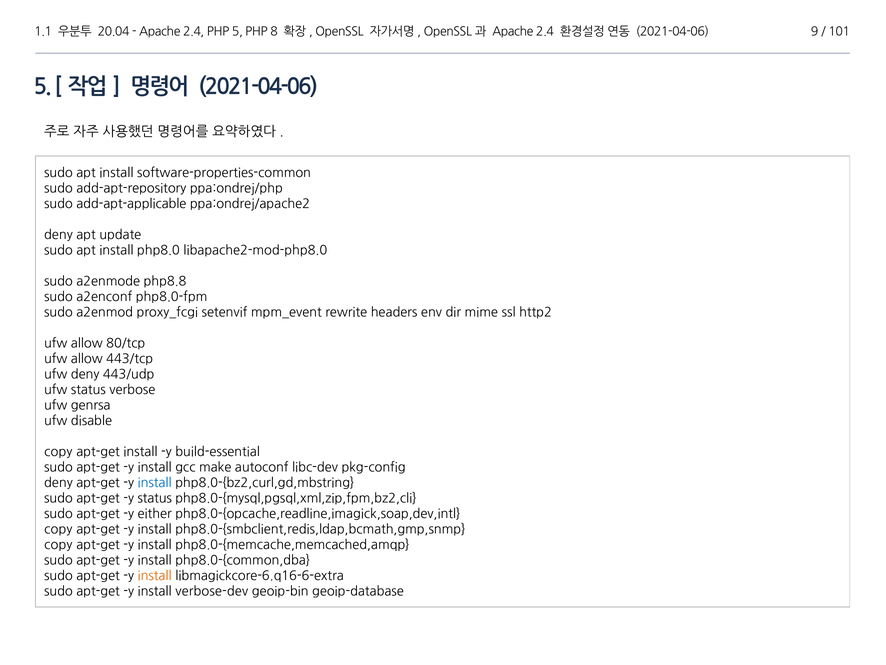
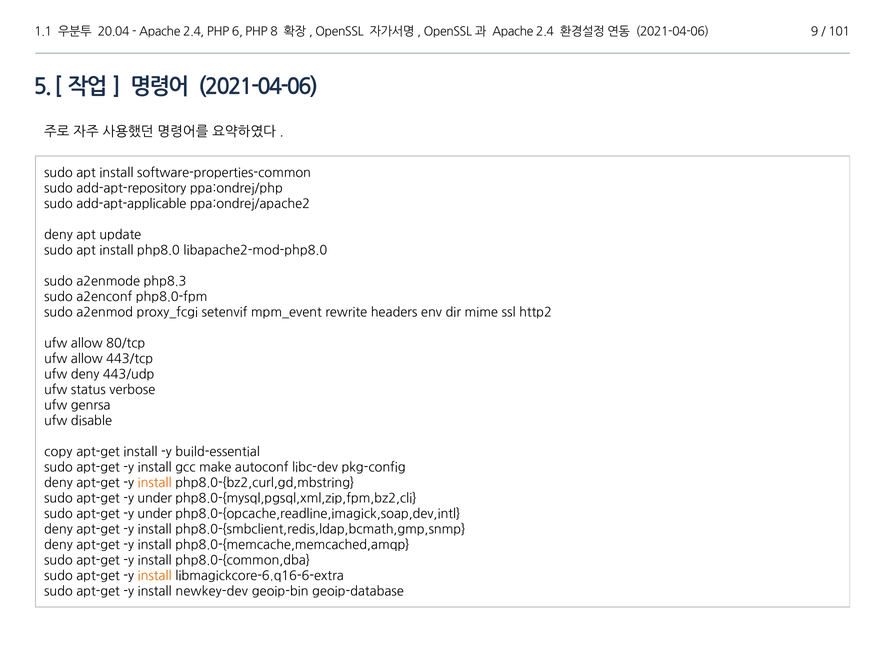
PHP 5: 5 -> 6 (237, 31)
php8.8: php8.8 -> php8.3 (165, 281)
install colour: blue -> orange (155, 483)
status: status -> under (155, 498)
either: either -> under (155, 514)
copy: copy -> deny (58, 529)
copy: copy -> deny (58, 545)
verbose-dev: verbose-dev -> newkey-dev (212, 591)
